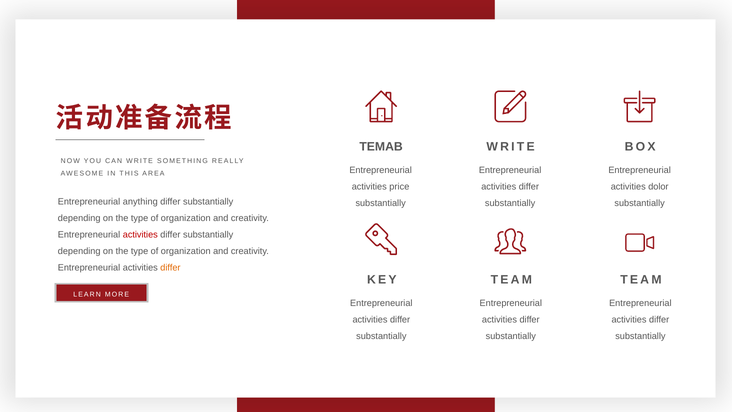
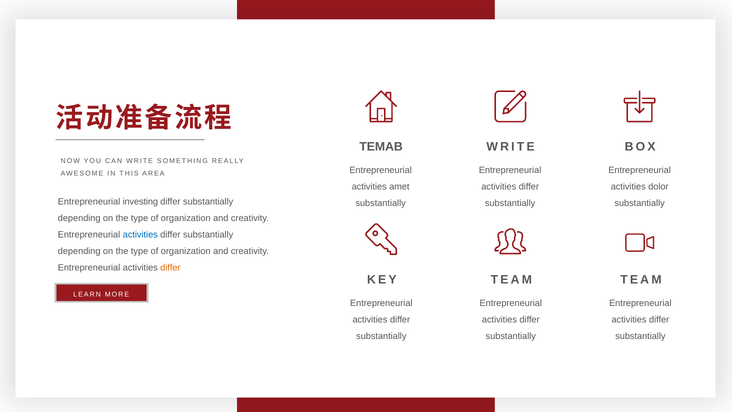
price: price -> amet (399, 187)
anything: anything -> investing (140, 202)
activities colour: red -> blue (140, 235)
